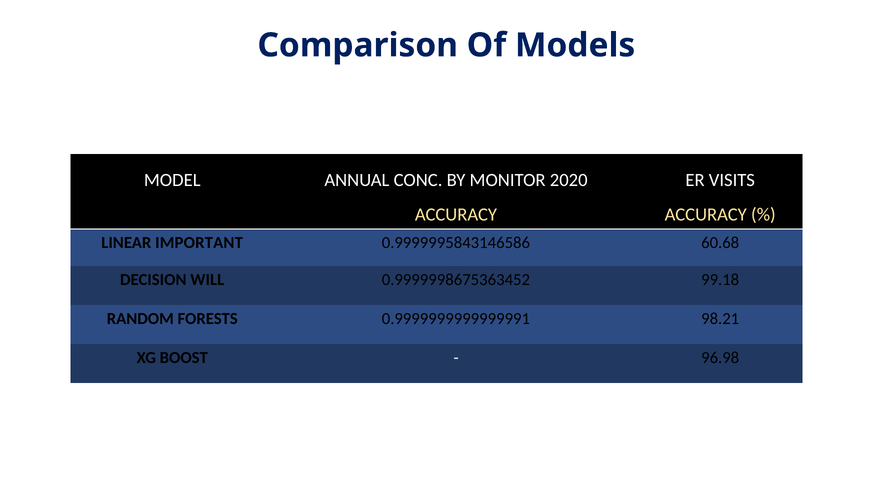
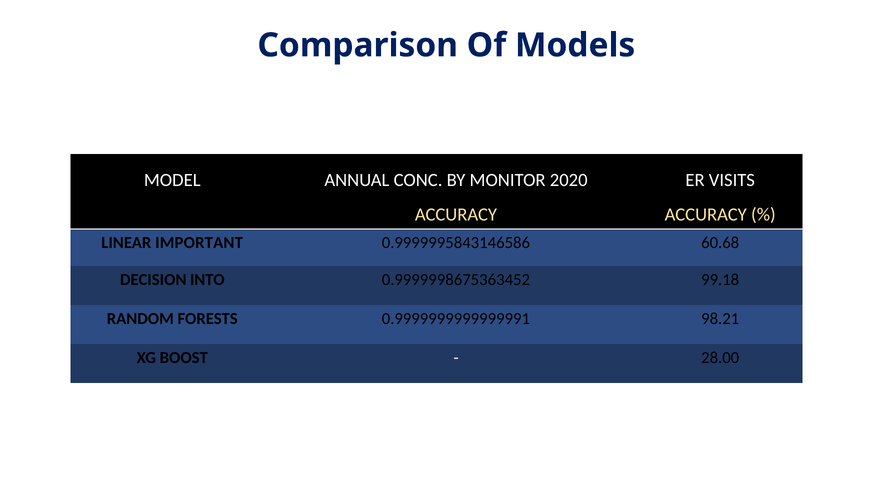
WILL: WILL -> INTO (207, 279)
96.98: 96.98 -> 28.00 (720, 357)
